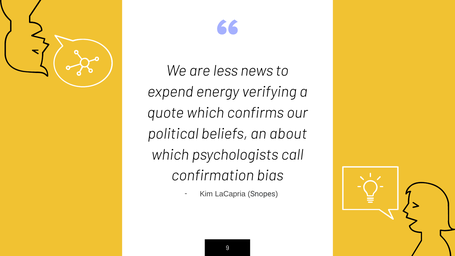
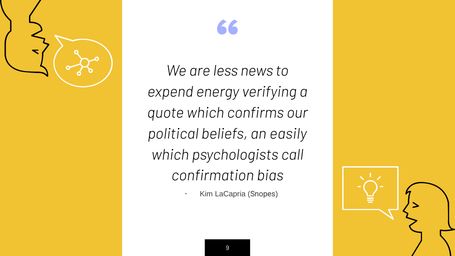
about: about -> easily (288, 134)
